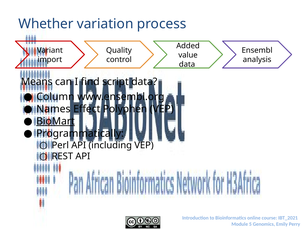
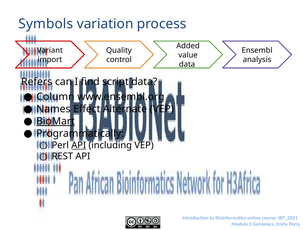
Whether: Whether -> Symbols (46, 24)
Means: Means -> Refers (37, 82)
Polyphen: Polyphen -> Alternate (125, 109)
API underline: none -> present (79, 145)
